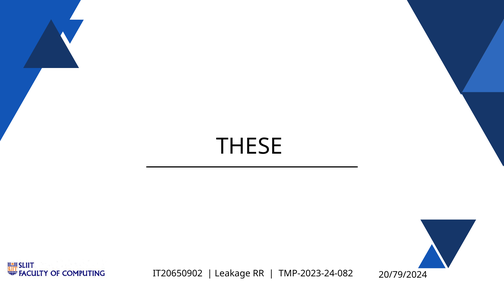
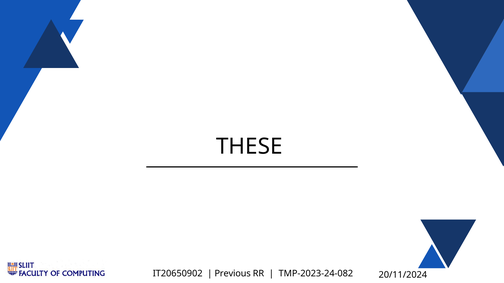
Leakage: Leakage -> Previous (233, 274)
20/79/2024: 20/79/2024 -> 20/11/2024 (403, 275)
